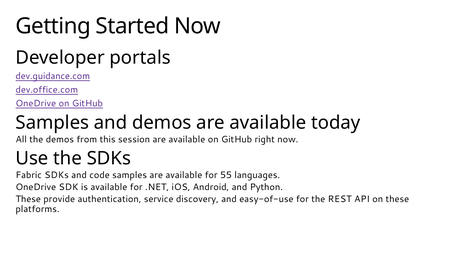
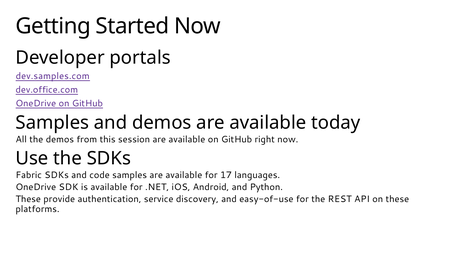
dev.guidance.com: dev.guidance.com -> dev.samples.com (53, 76)
55: 55 -> 17 (226, 175)
